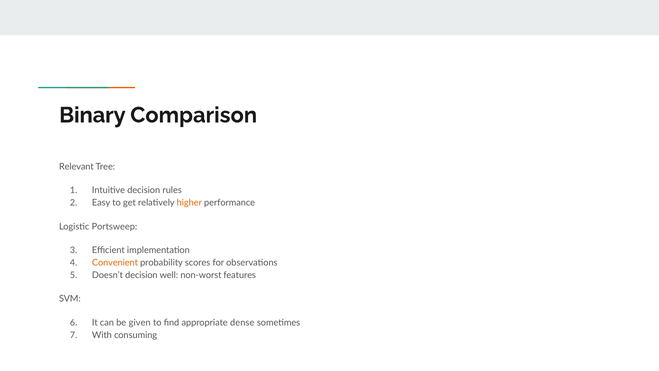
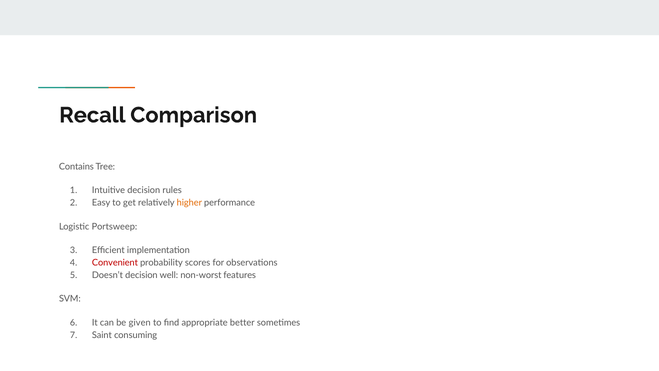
Binary: Binary -> Recall (92, 115)
Relevant: Relevant -> Contains (76, 167)
Convenient colour: orange -> red (115, 262)
dense: dense -> better (242, 322)
With: With -> Saint (102, 335)
